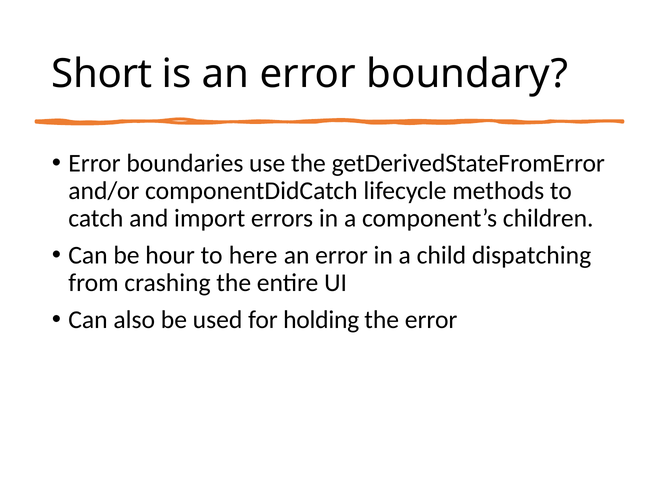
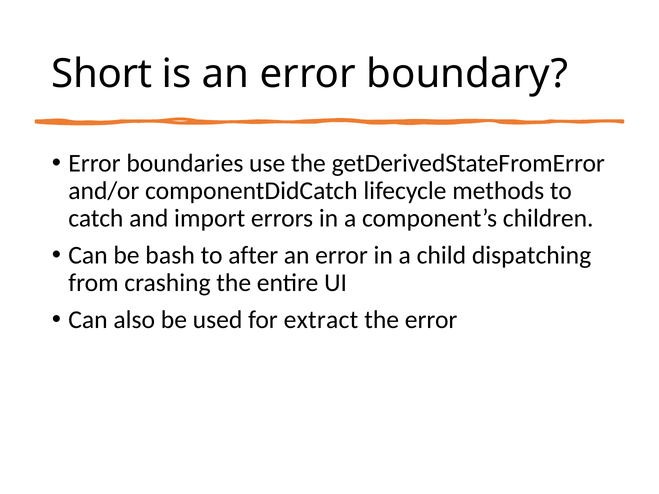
hour: hour -> bash (170, 255)
here: here -> after (253, 255)
holding: holding -> extract (321, 320)
